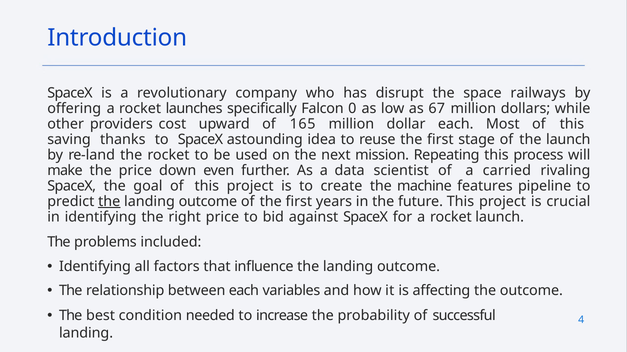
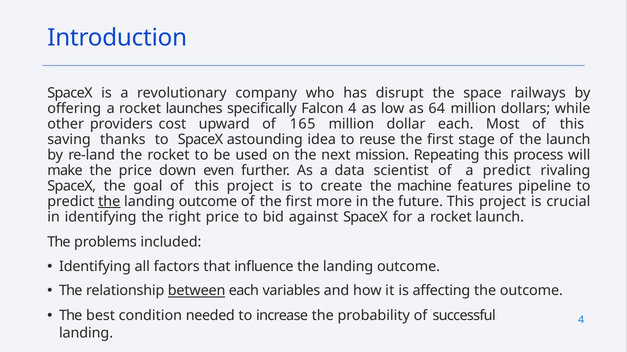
Falcon 0: 0 -> 4 (352, 109)
67: 67 -> 64 (437, 109)
a carried: carried -> predict (507, 171)
years: years -> more (334, 202)
between underline: none -> present (197, 291)
